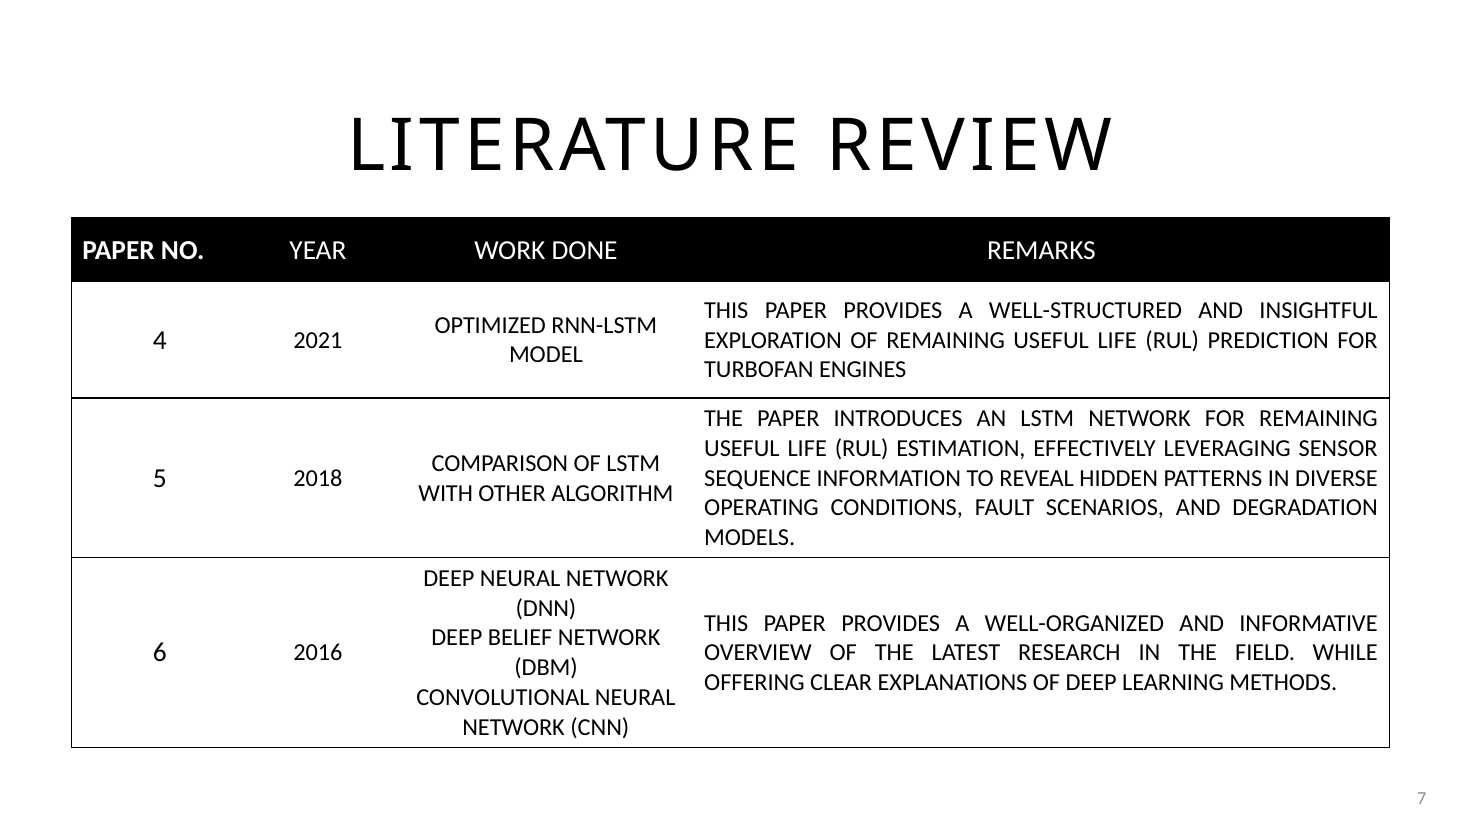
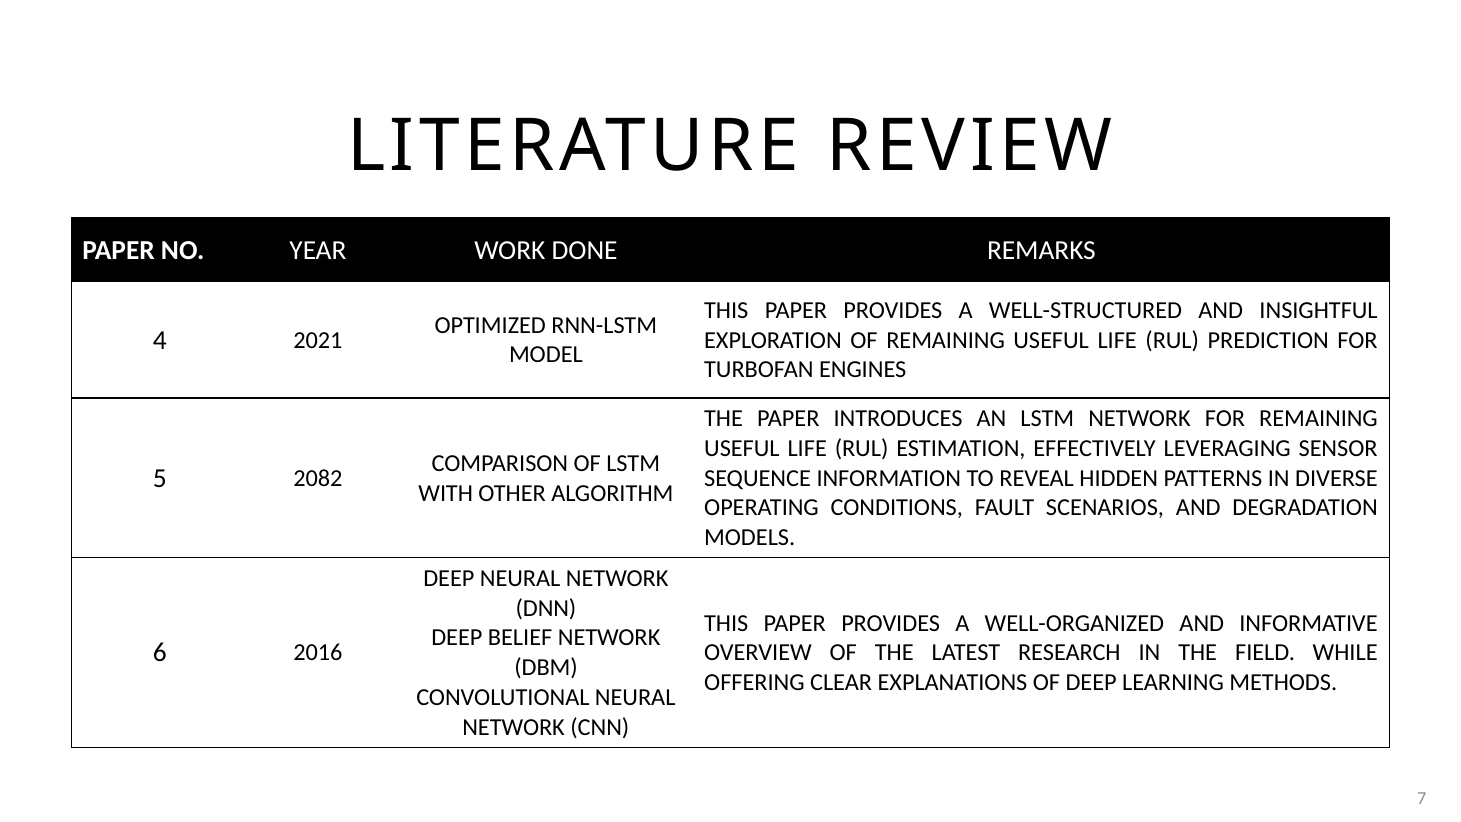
2018: 2018 -> 2082 (318, 478)
